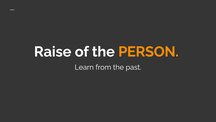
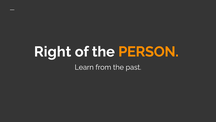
Raise: Raise -> Right (53, 52)
